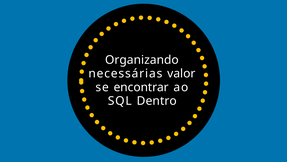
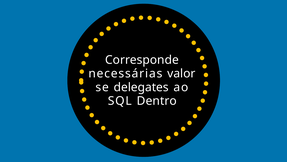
Organizando: Organizando -> Corresponde (142, 60)
encontrar: encontrar -> delegates (141, 87)
